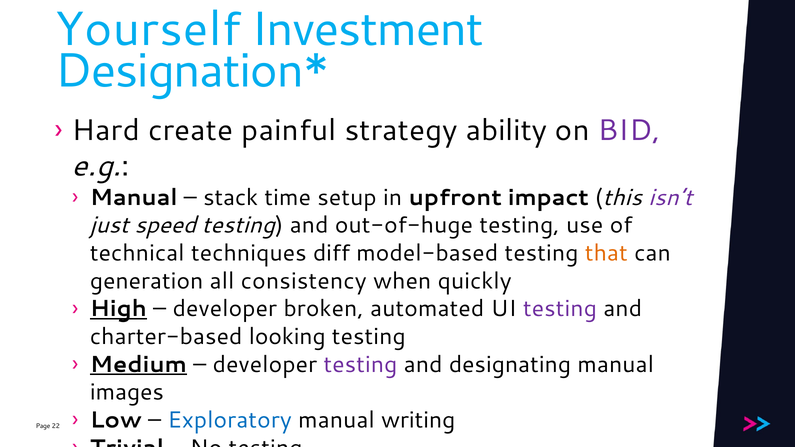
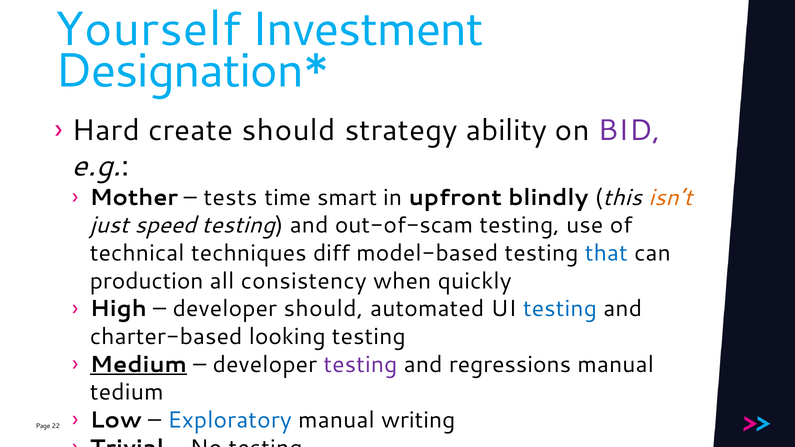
create painful: painful -> should (289, 130)
Manual: Manual -> Mother (134, 198)
stack: stack -> tests (230, 198)
setup: setup -> smart (347, 198)
impact: impact -> blindly (548, 198)
isn’t colour: purple -> orange (670, 198)
out-of-huge: out-of-huge -> out-of-scam (404, 225)
that colour: orange -> blue (606, 253)
generation: generation -> production (147, 281)
High underline: present -> none (118, 309)
developer broken: broken -> should (323, 309)
testing colour: purple -> blue (560, 309)
designating: designating -> regressions (510, 365)
images: images -> tedium (127, 393)
